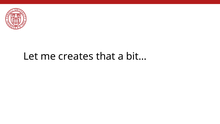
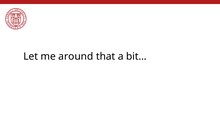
creates: creates -> around (76, 56)
